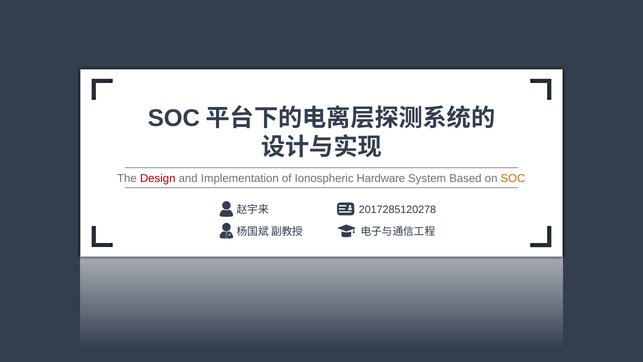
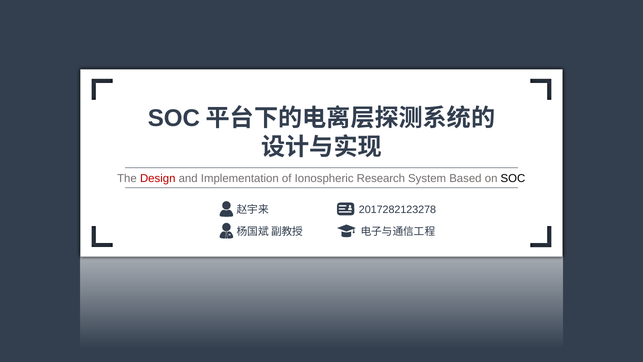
Hardware: Hardware -> Research (381, 178)
SOC colour: orange -> black (513, 178)
2017285120278: 2017285120278 -> 2017282123278 (397, 209)
